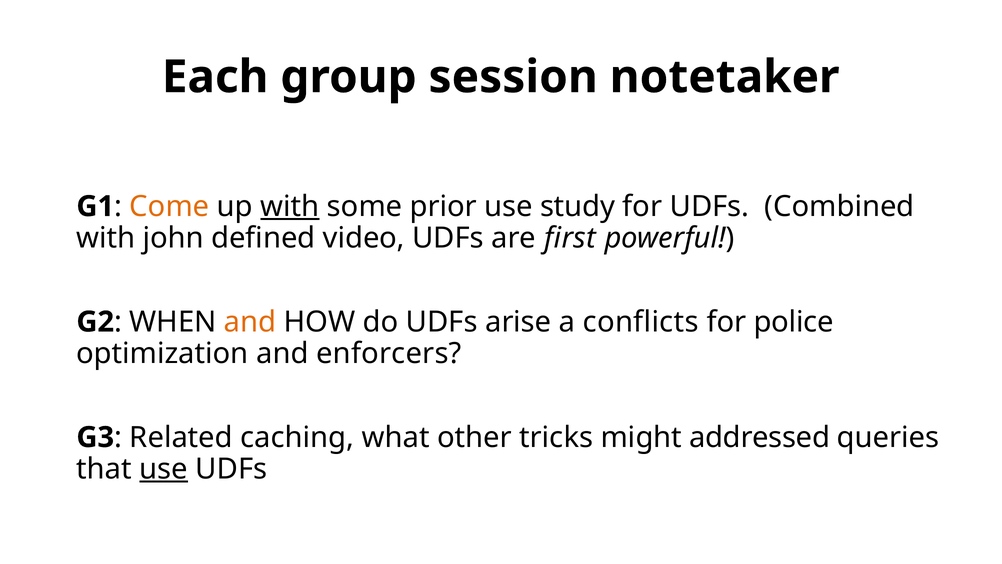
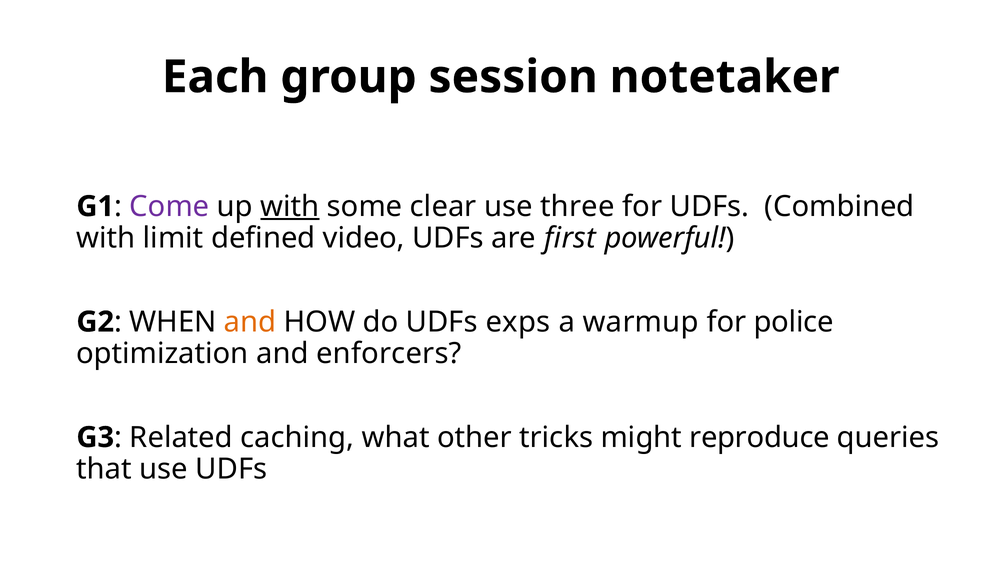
Come colour: orange -> purple (169, 206)
prior: prior -> clear (443, 206)
study: study -> three (577, 206)
john: john -> limit (173, 238)
arise: arise -> exps (518, 322)
conflicts: conflicts -> warmup (641, 322)
addressed: addressed -> reproduce (760, 437)
use underline: present -> none (164, 469)
